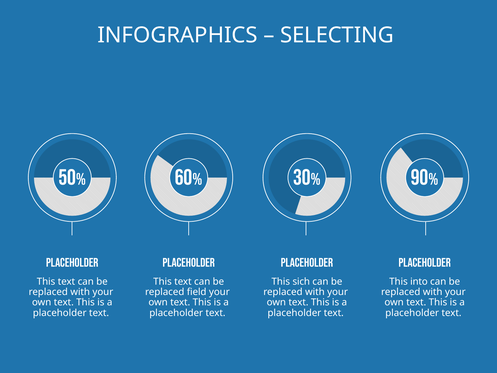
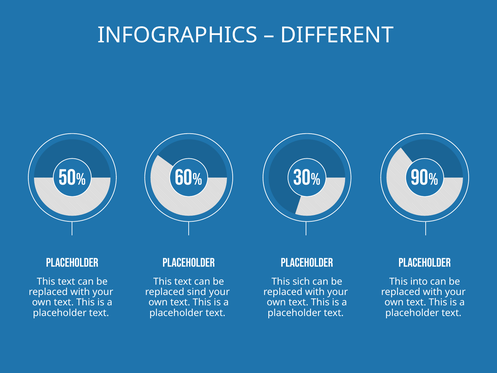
SELECTING: SELECTING -> DIFFERENT (337, 35)
field: field -> sind (197, 292)
